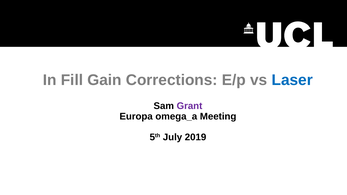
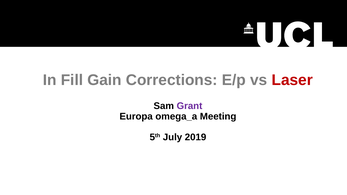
Laser colour: blue -> red (292, 80)
